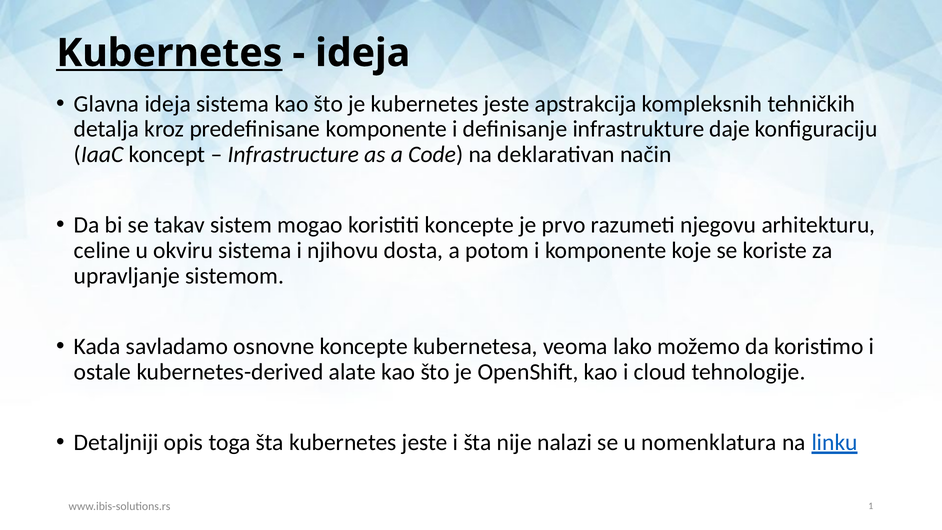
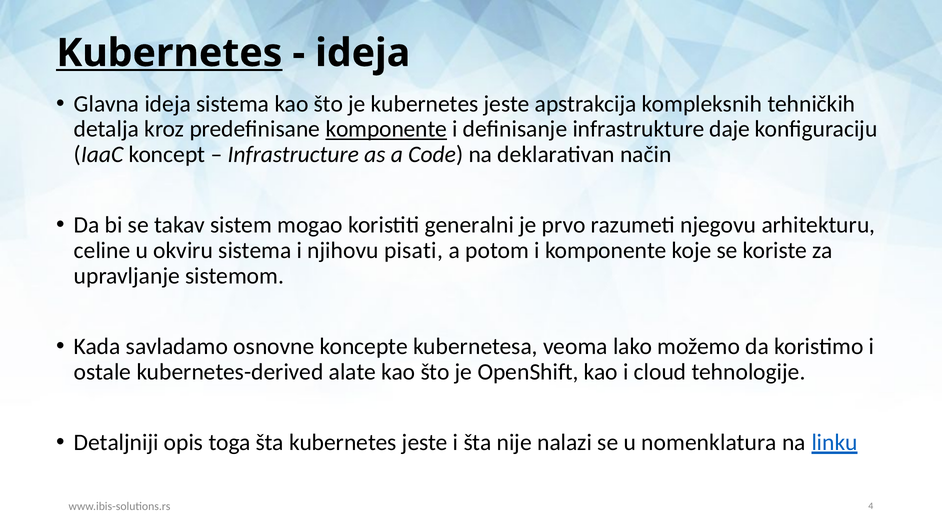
komponente underline: none -> present (386, 129)
koristiti koncepte: koncepte -> generalni (469, 225)
dosta: dosta -> pisati (413, 250)
1: 1 -> 4 (871, 506)
